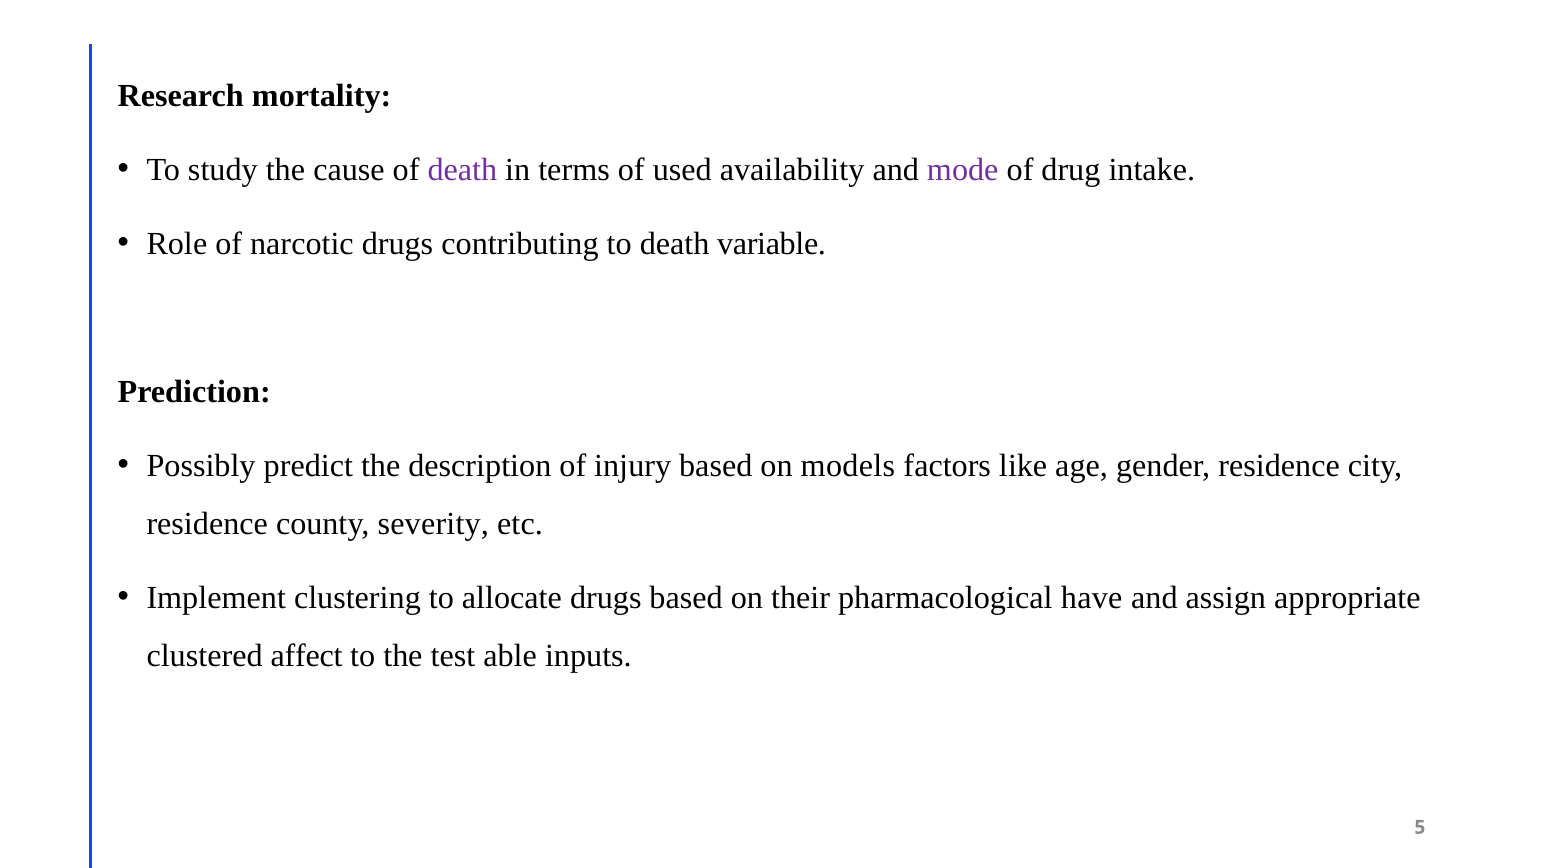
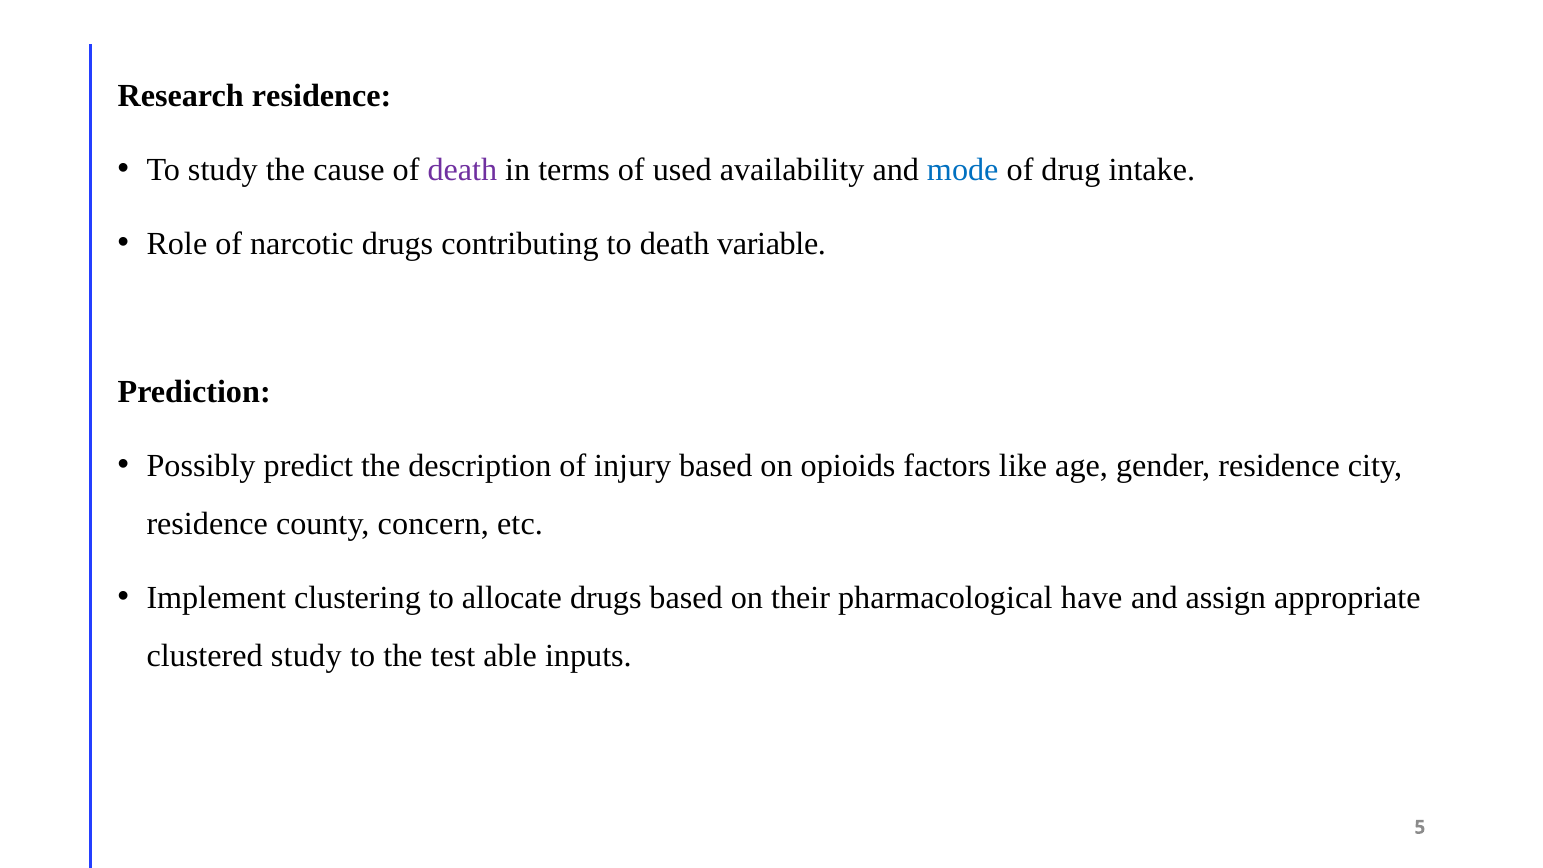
Research mortality: mortality -> residence (322, 96)
mode colour: purple -> blue (963, 170)
models: models -> opioids (848, 466)
severity: severity -> concern (433, 524)
clustered affect: affect -> study (306, 656)
